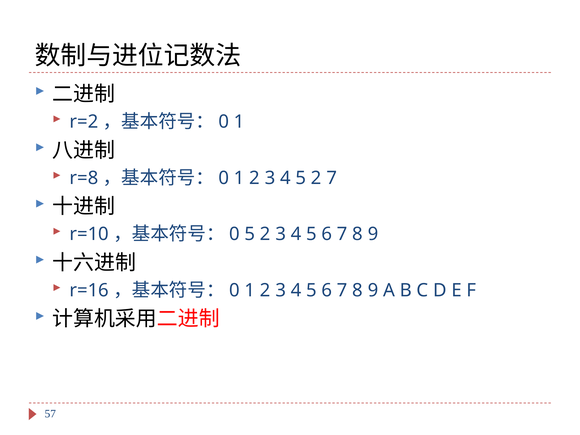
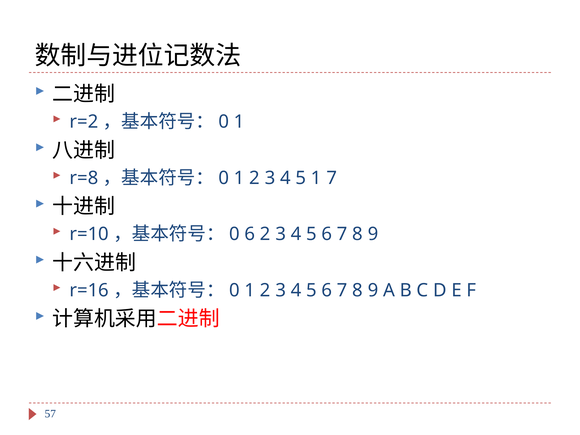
4 5 2: 2 -> 1 (316, 178)
5: 5 -> 6 (250, 234)
